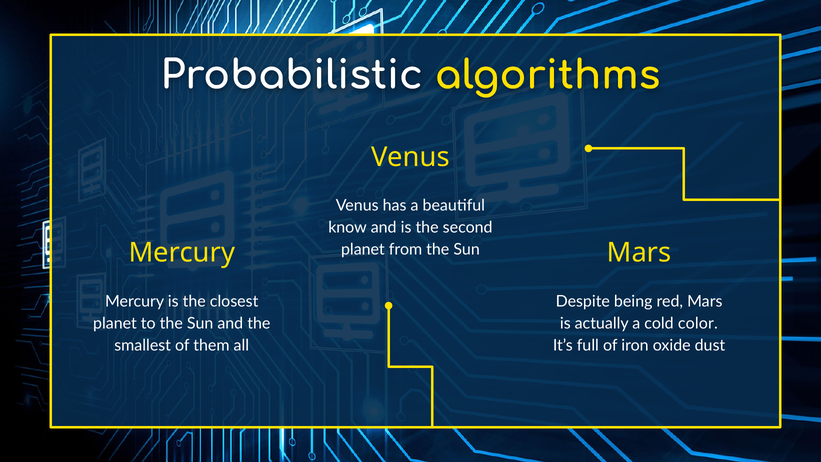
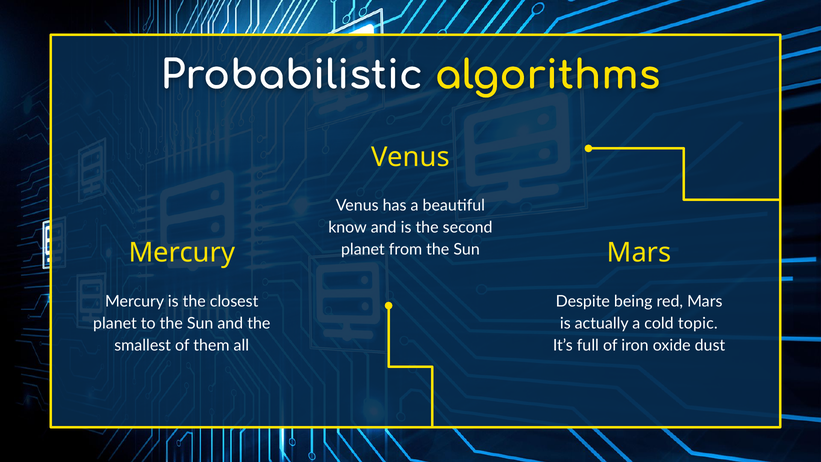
color: color -> topic (698, 323)
